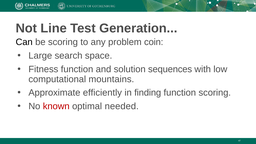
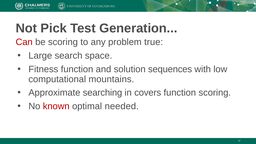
Line: Line -> Pick (54, 28)
Can colour: black -> red (24, 42)
coin: coin -> true (154, 42)
efficiently: efficiently -> searching (102, 93)
finding: finding -> covers (148, 93)
